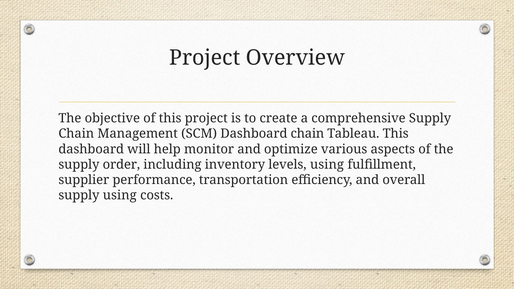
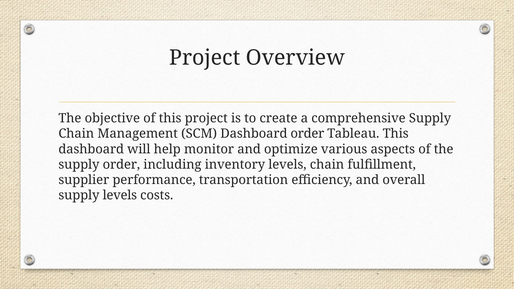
Dashboard chain: chain -> order (307, 134)
levels using: using -> chain (327, 165)
supply using: using -> levels (120, 195)
